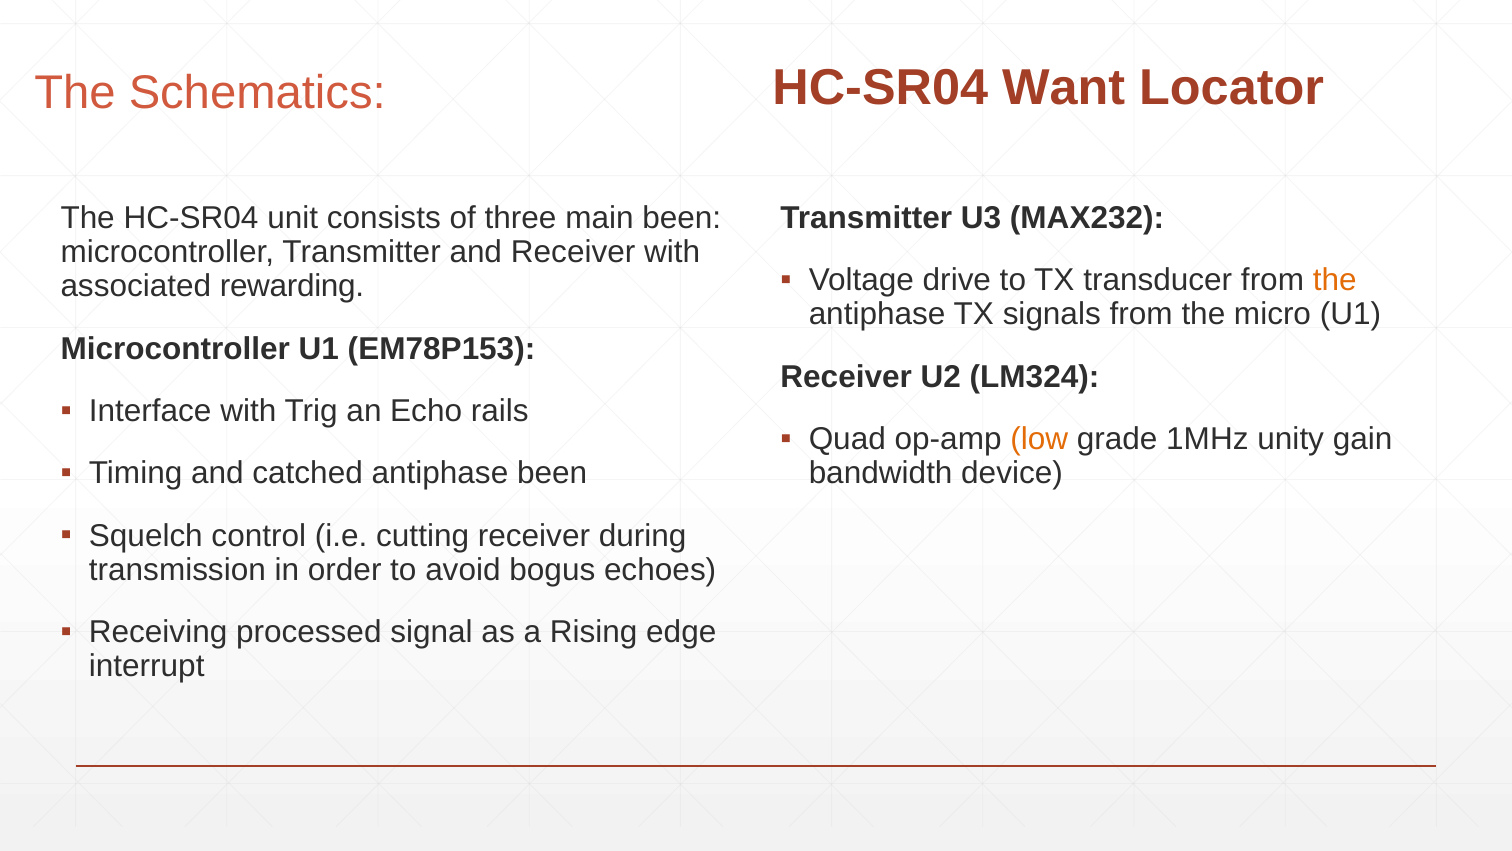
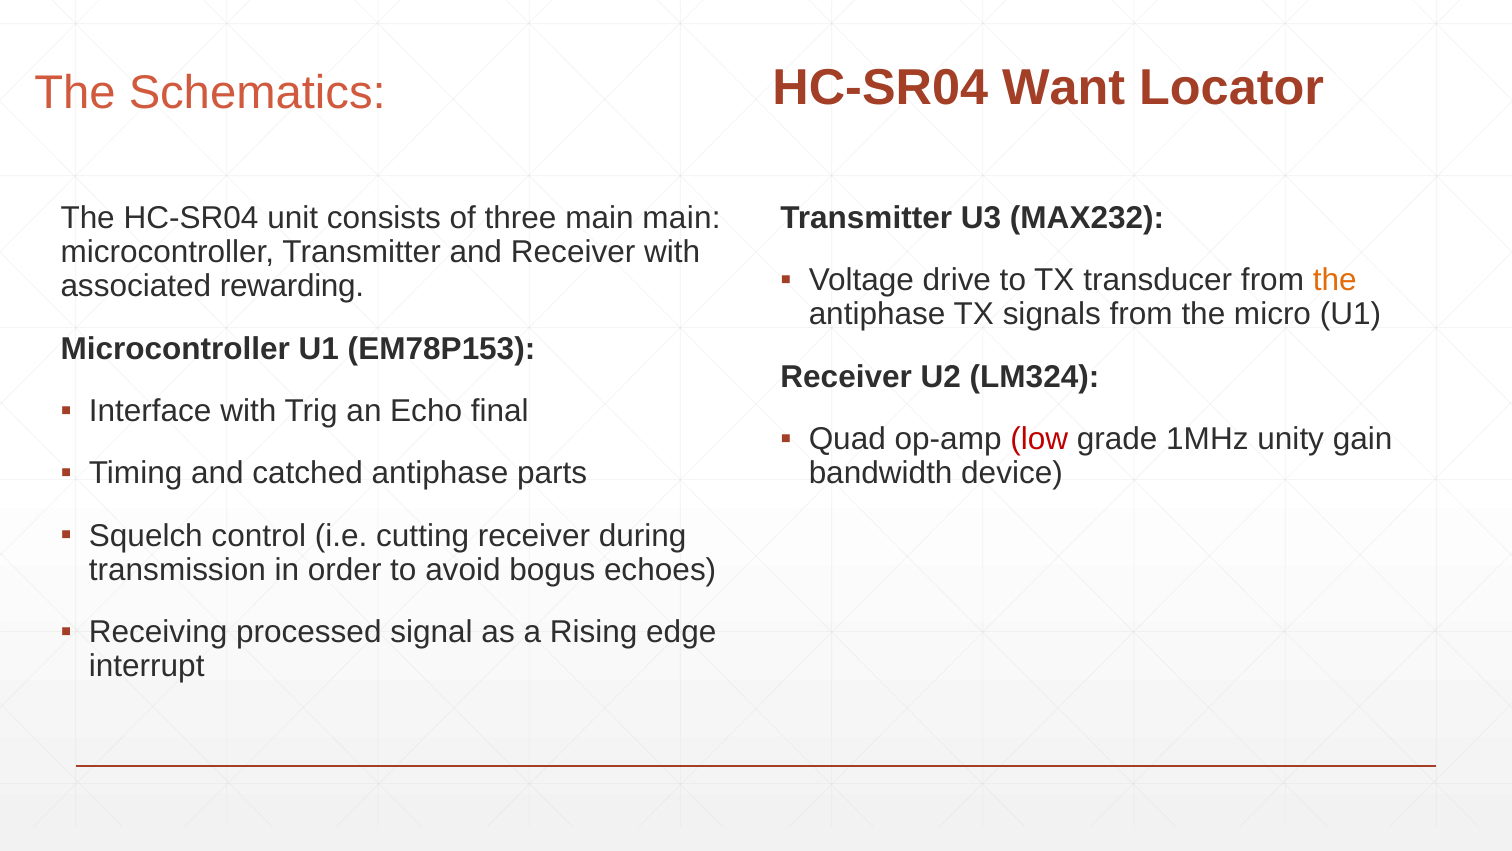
main been: been -> main (682, 218)
rails: rails -> final (500, 411)
low colour: orange -> red (1039, 439)
antiphase been: been -> parts (552, 473)
